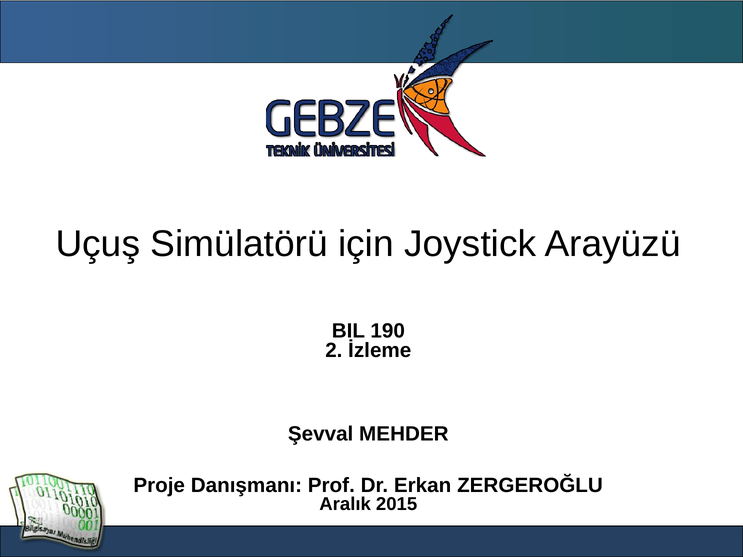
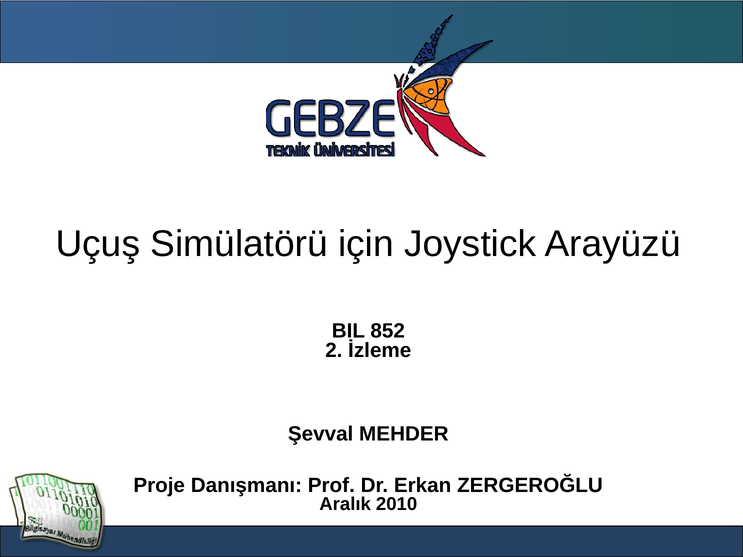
190: 190 -> 852 (388, 331)
2015: 2015 -> 2010 (397, 505)
